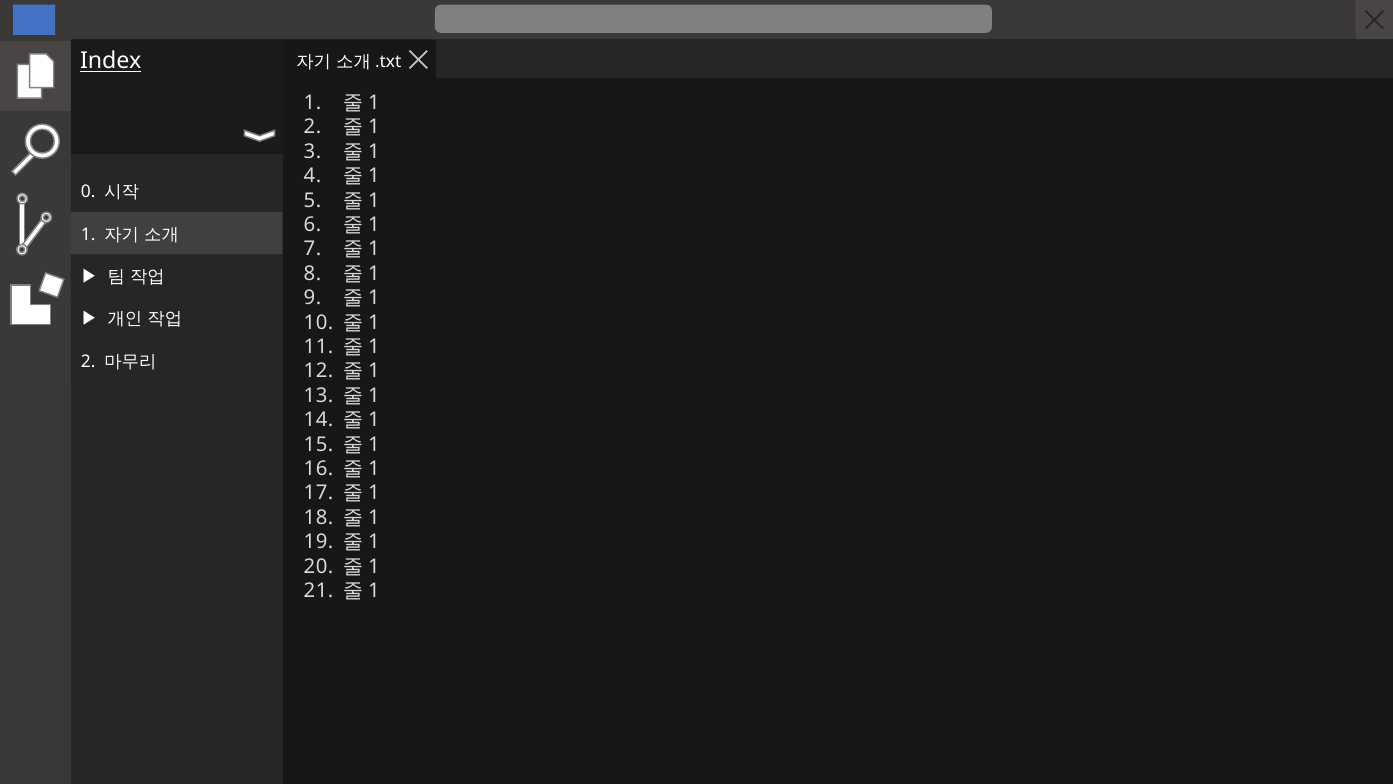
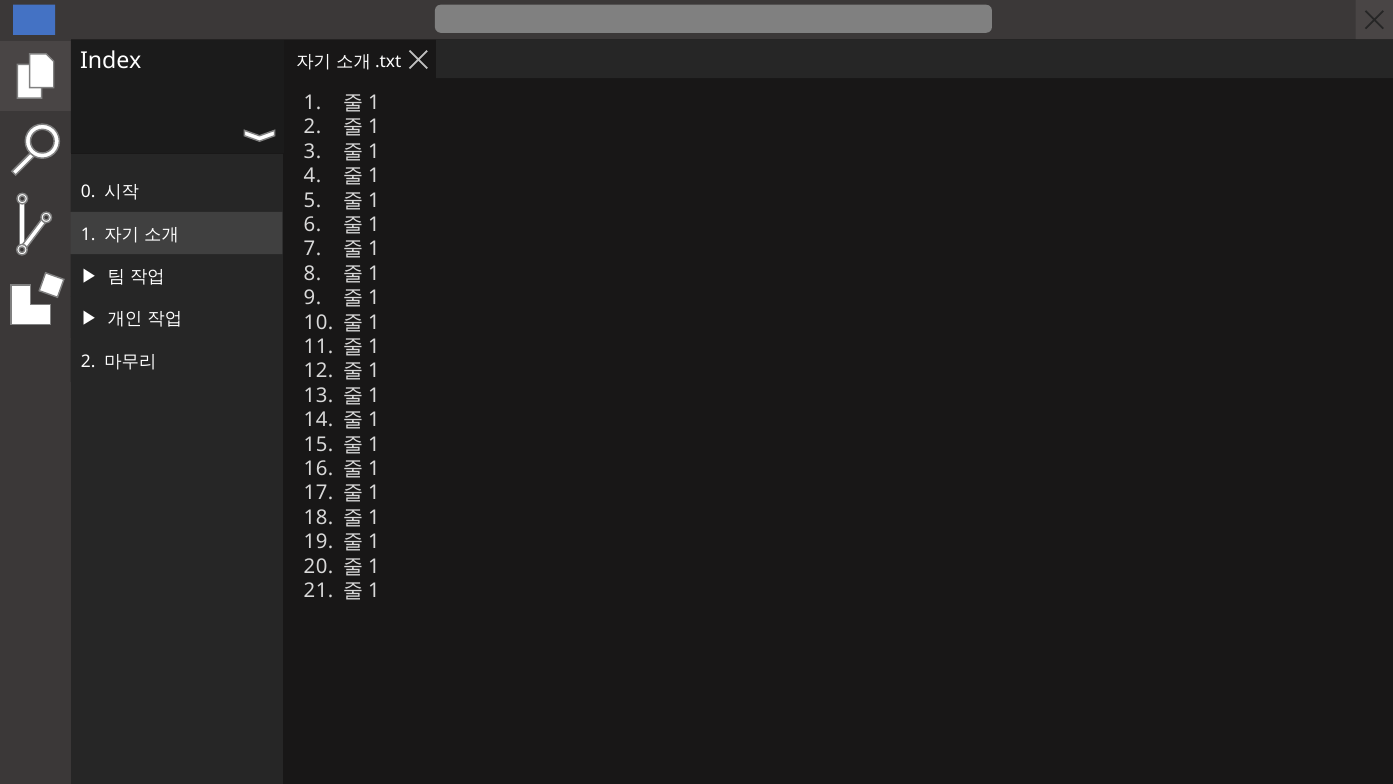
Index underline: present -> none (111, 61)
